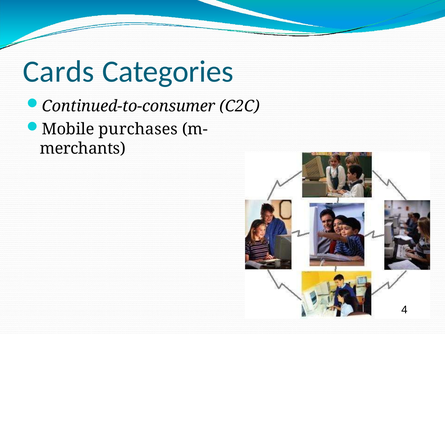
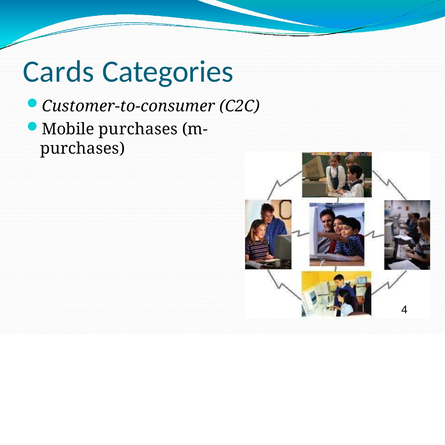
Continued-to-consumer: Continued-to-consumer -> Customer-to-consumer (128, 106)
merchants: merchants -> purchases (82, 149)
